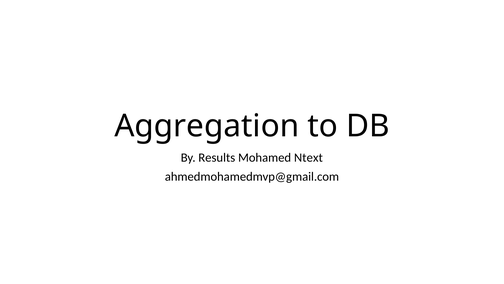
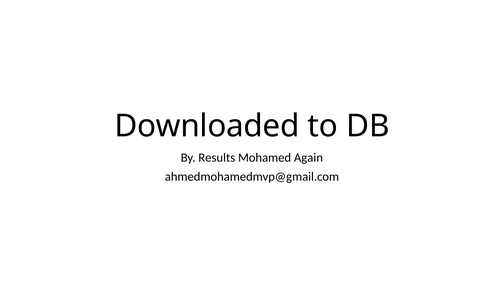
Aggregation: Aggregation -> Downloaded (207, 126)
Ntext: Ntext -> Again (308, 158)
